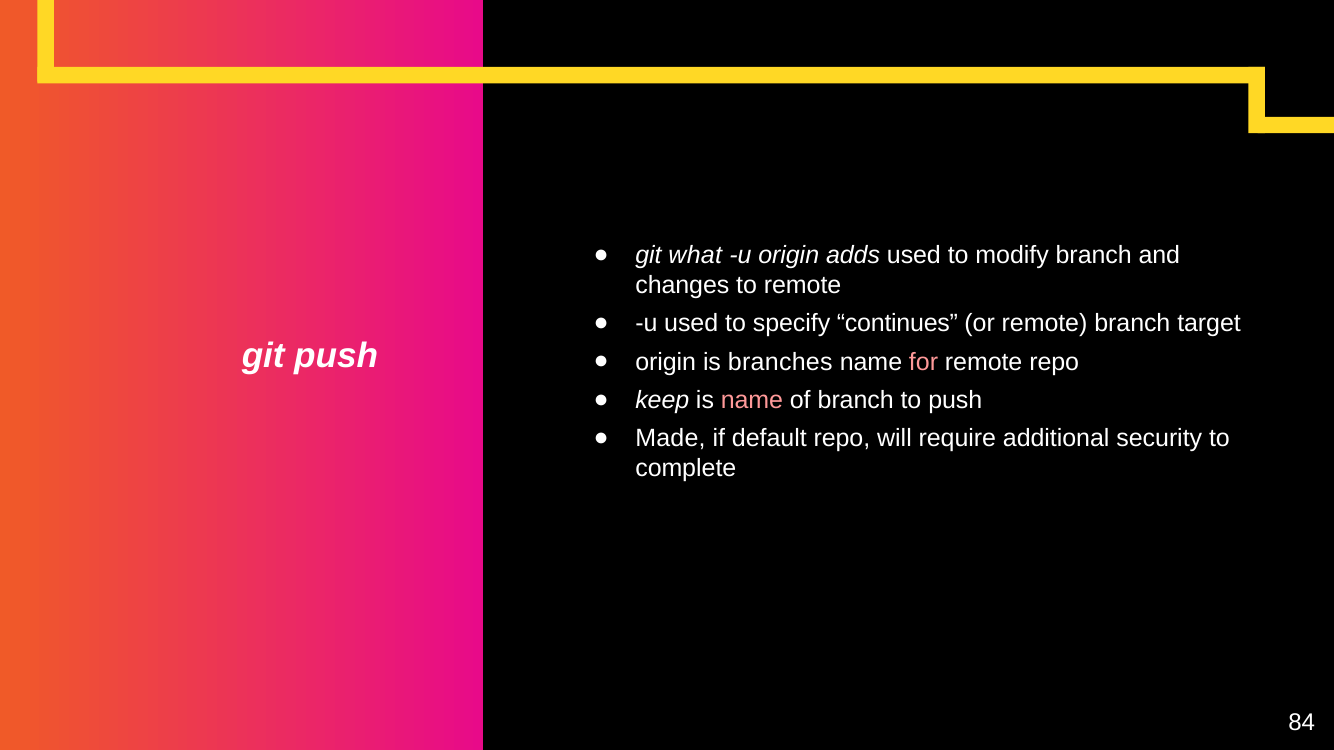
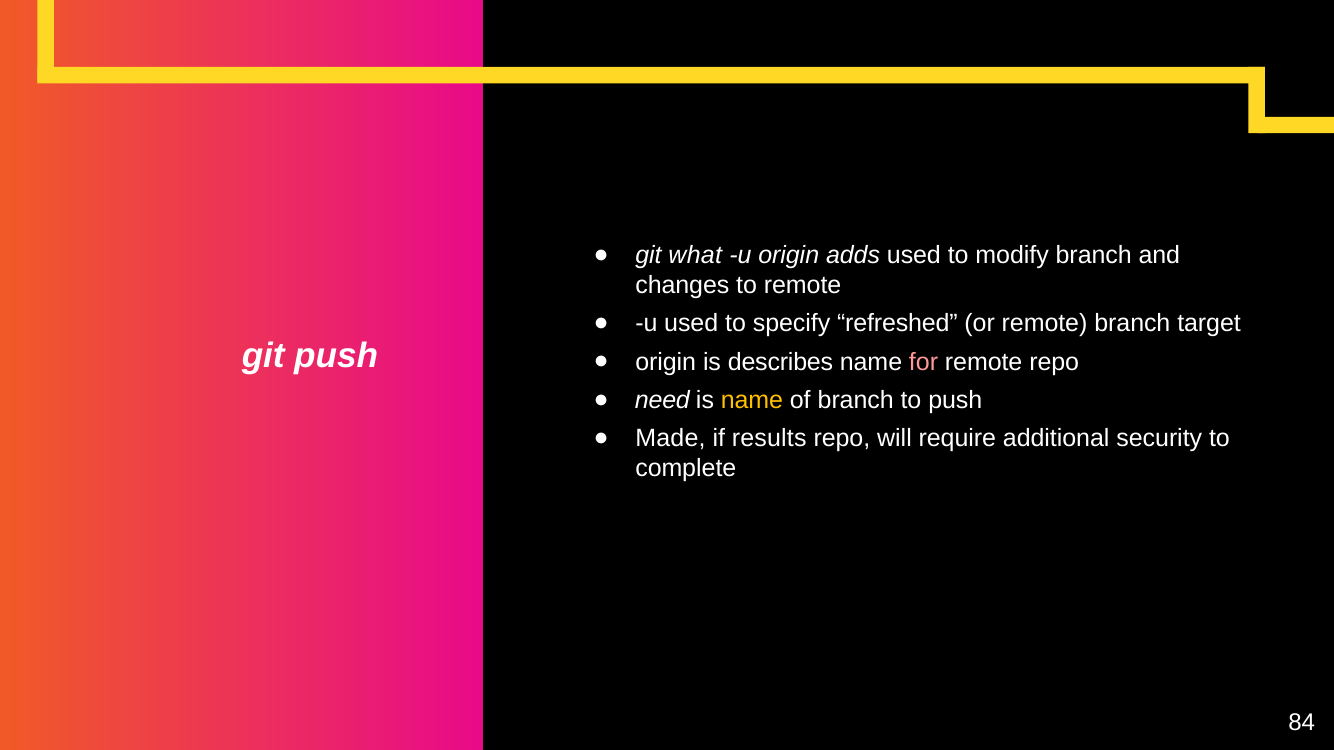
continues: continues -> refreshed (897, 324)
branches: branches -> describes (780, 362)
keep: keep -> need (662, 401)
name colour: pink -> yellow (752, 401)
default: default -> results (769, 439)
